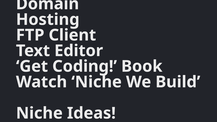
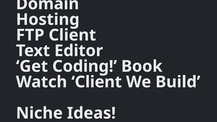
Watch Niche: Niche -> Client (97, 82)
